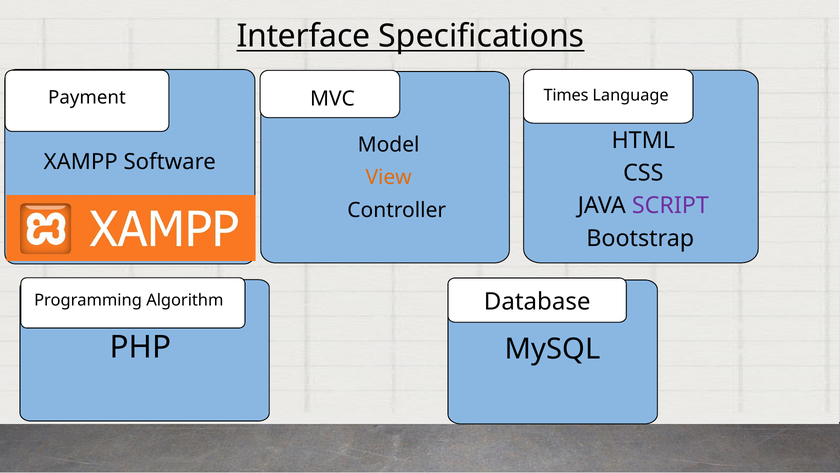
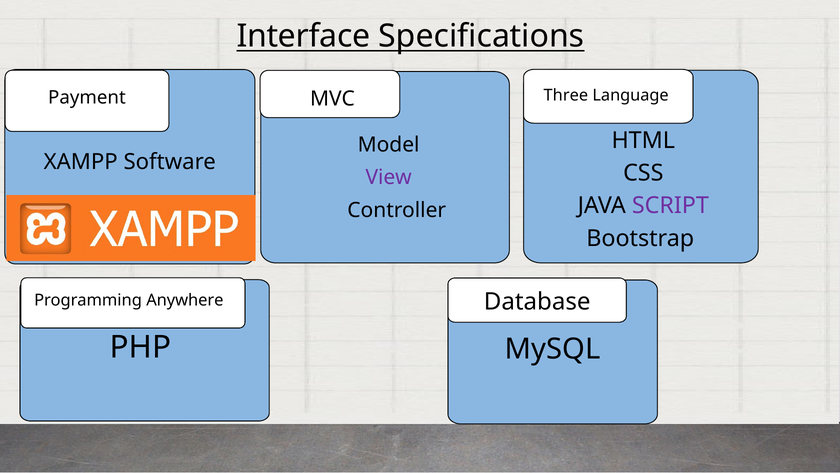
Times: Times -> Three (566, 95)
View colour: orange -> purple (389, 177)
Algorithm: Algorithm -> Anywhere (185, 300)
